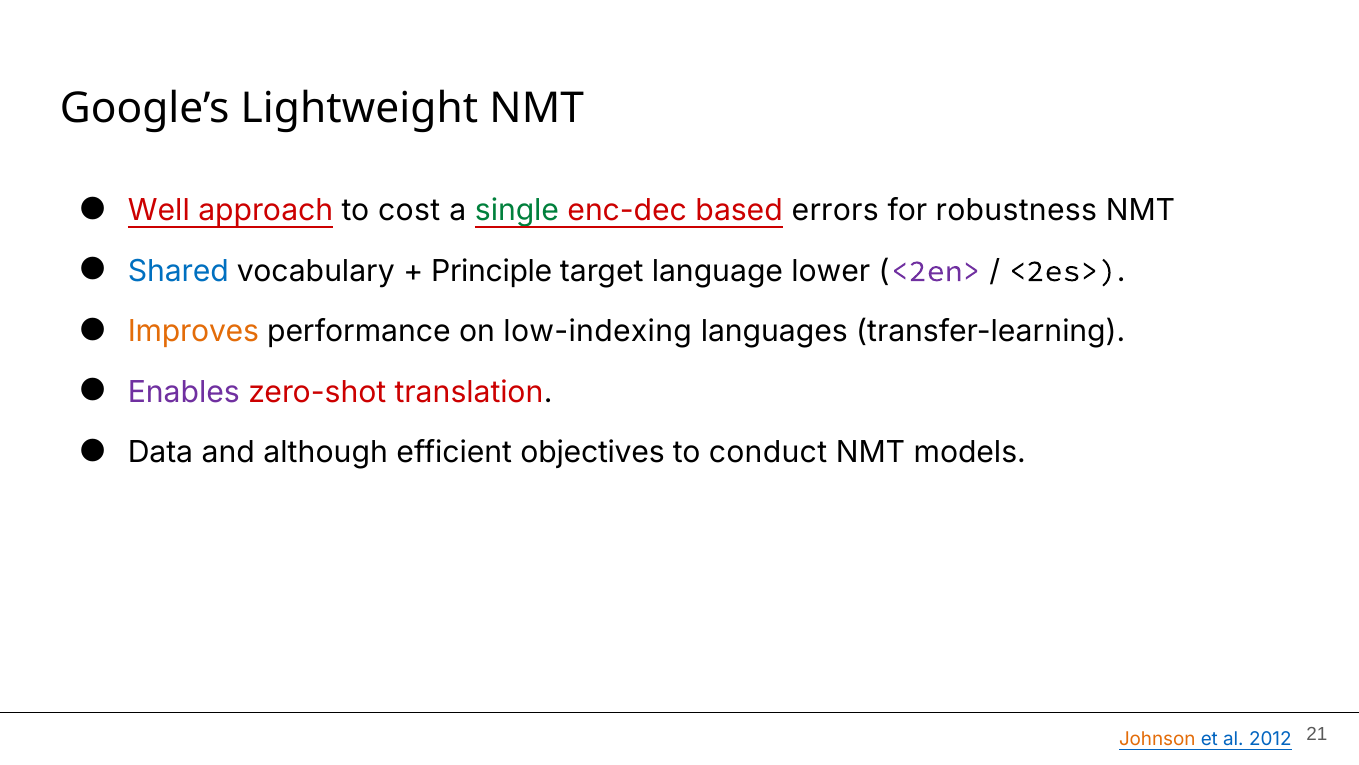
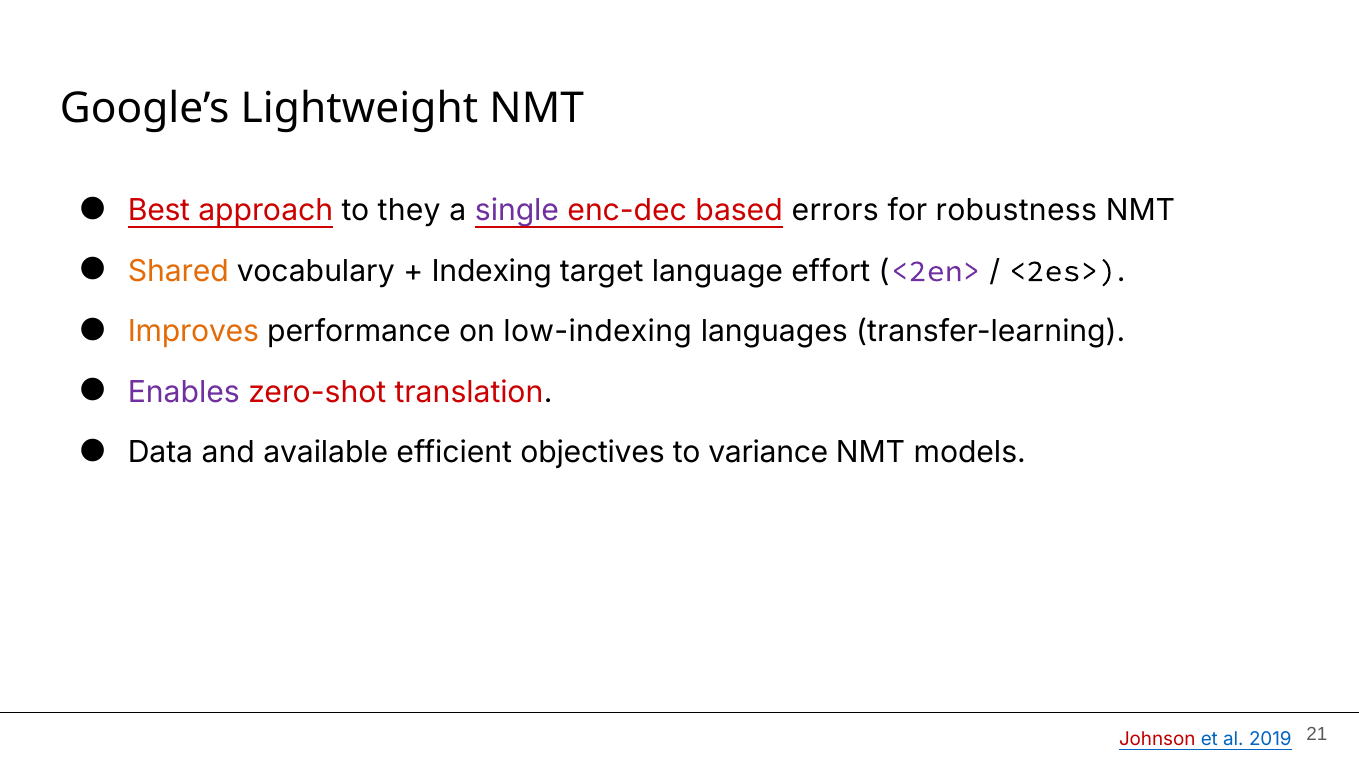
Well: Well -> Best (159, 210)
cost: cost -> they (409, 210)
single colour: green -> purple (517, 210)
Shared colour: blue -> orange (178, 271)
Principle: Principle -> Indexing (492, 271)
lower: lower -> effort (831, 271)
although: although -> available (326, 452)
conduct: conduct -> variance (768, 452)
Johnson colour: orange -> red (1157, 739)
2012: 2012 -> 2019 (1270, 739)
